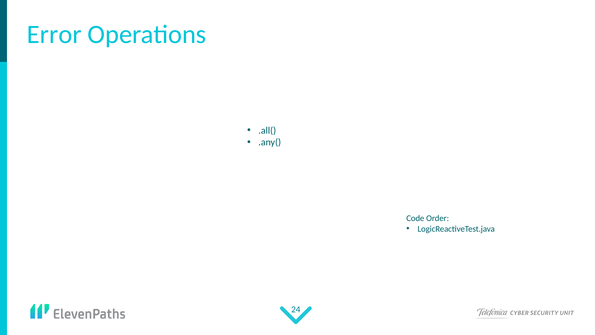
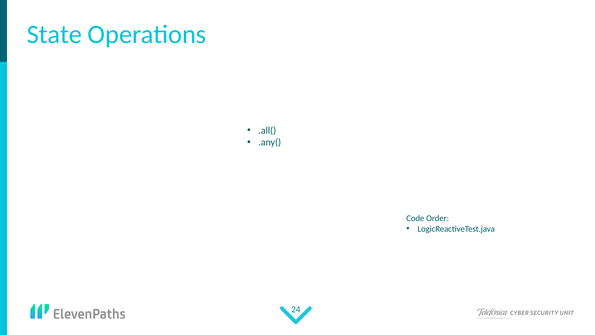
Error: Error -> State (54, 34)
